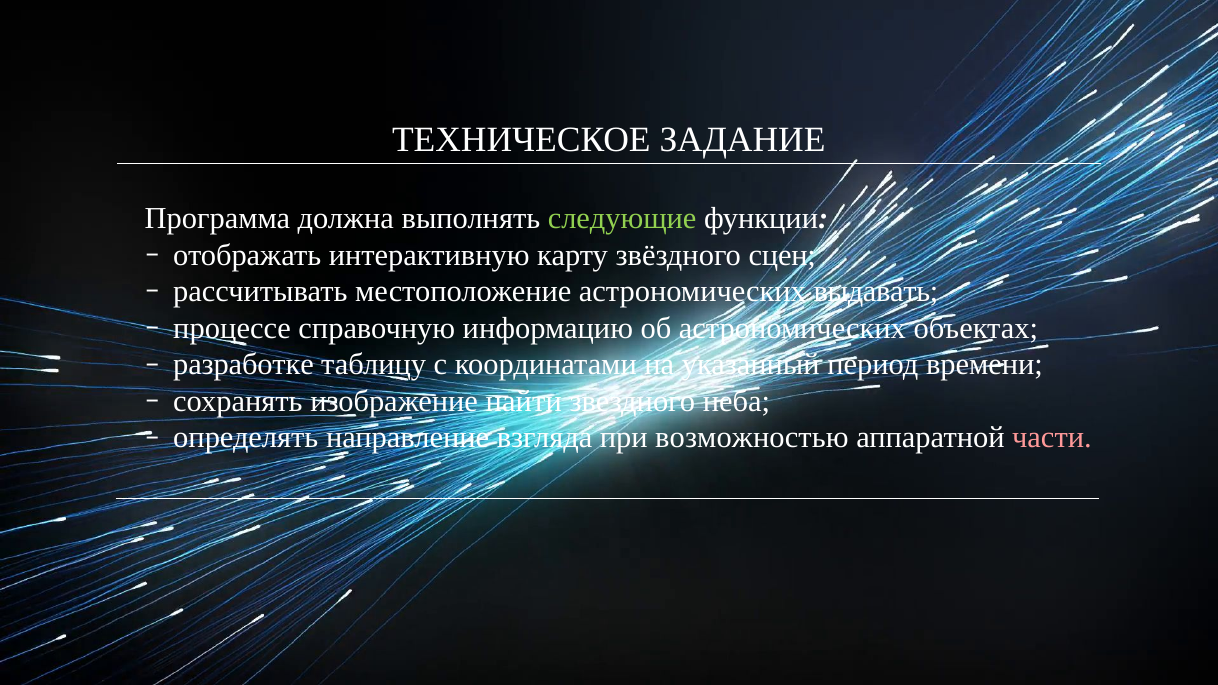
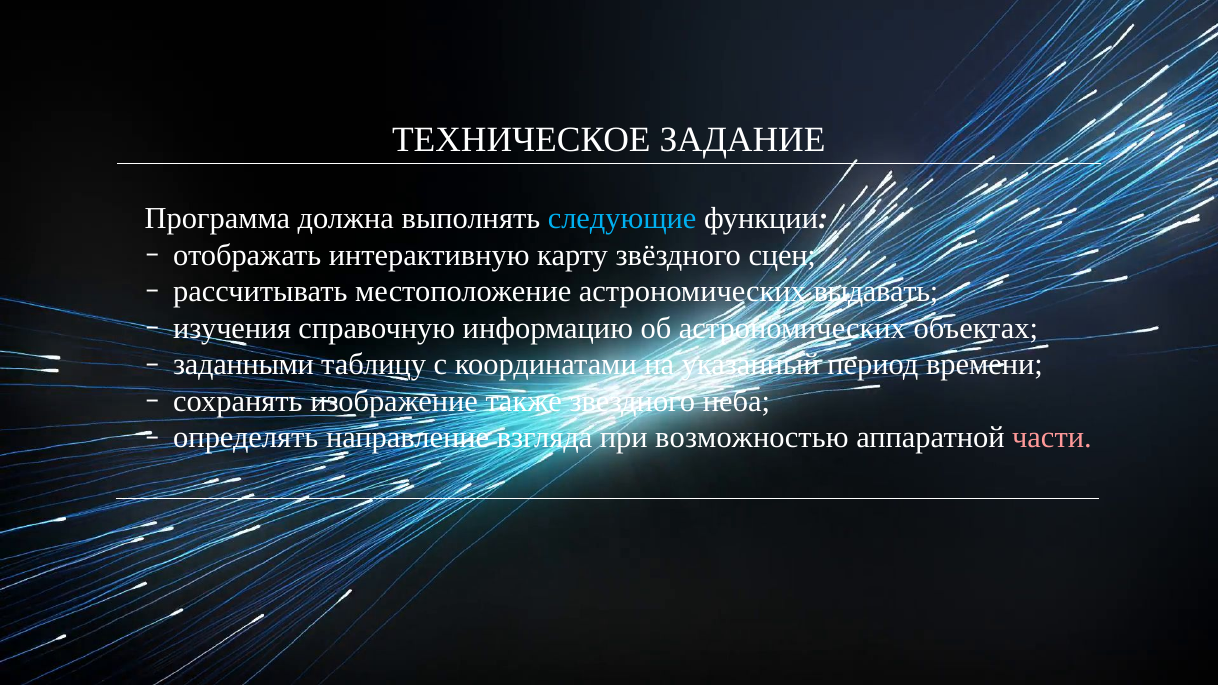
следующие colour: light green -> light blue (622, 219)
процессе: процессе -> изучения (232, 328)
разработке: разработке -> заданными (244, 365)
найти: найти -> также (524, 401)
